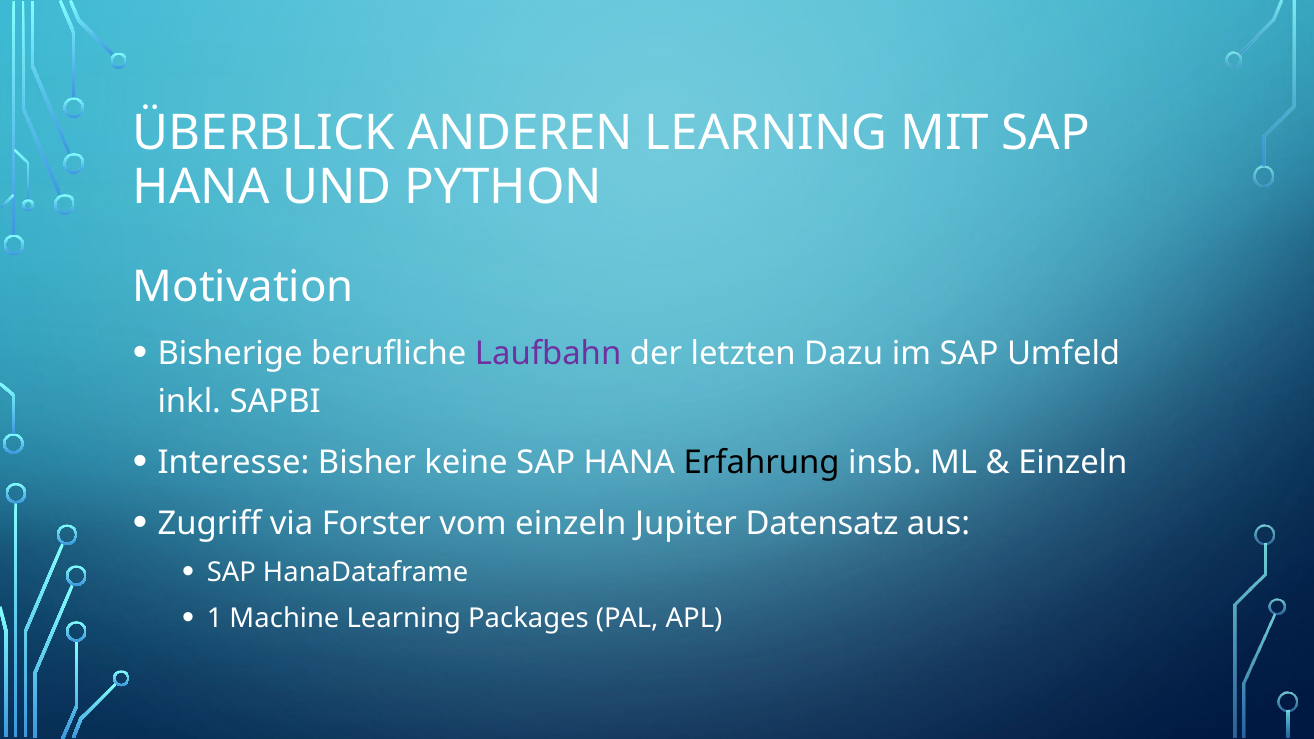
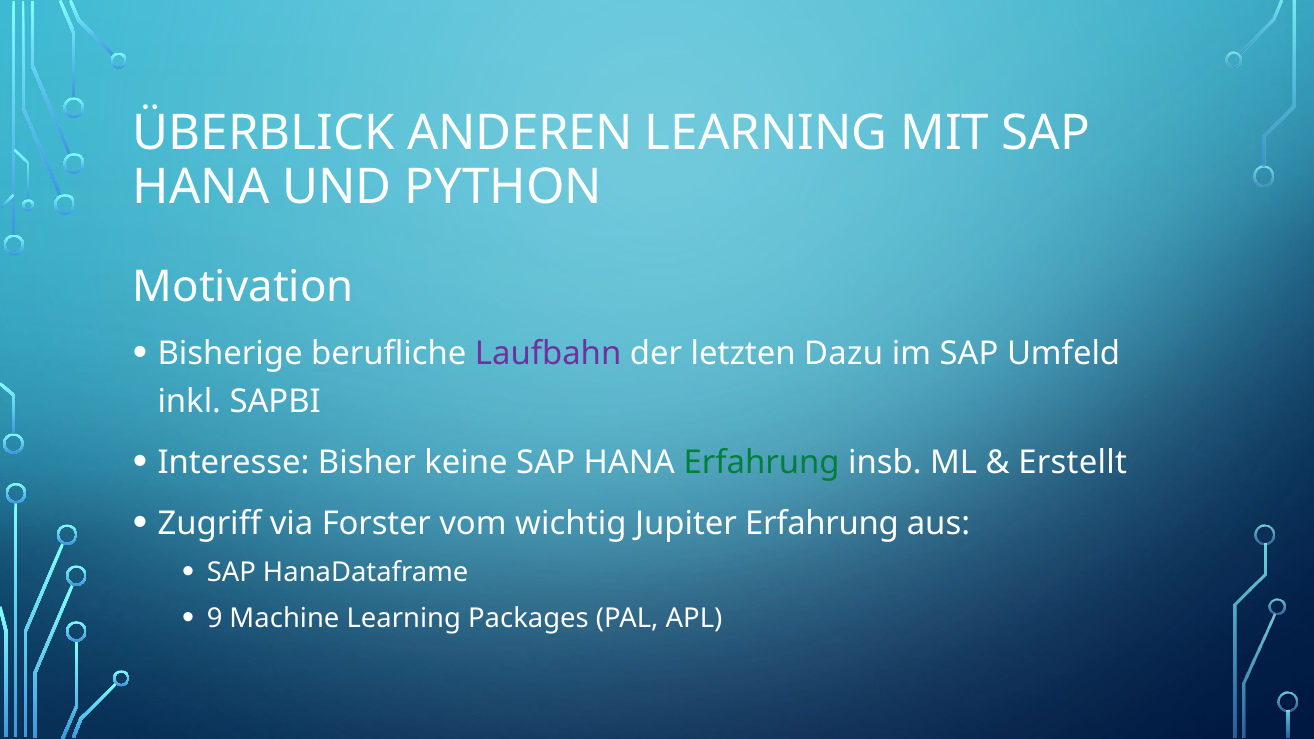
Erfahrung colour: black -> green (762, 462)
Einzeln: Einzeln -> Erstellt (1073, 462)
vom einzeln: einzeln -> wichtig (571, 523)
Jupiter Datensatz: Datensatz -> Erfahrung (822, 523)
1: 1 -> 9 (215, 619)
